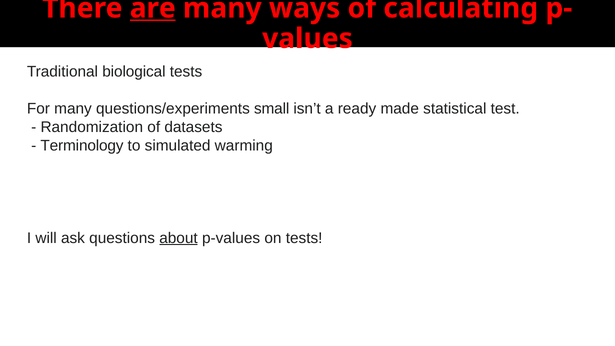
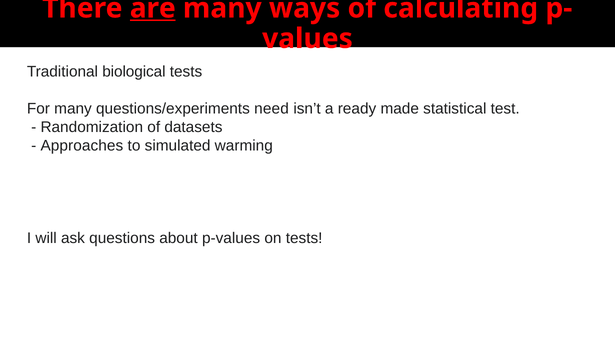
small: small -> need (272, 109)
Terminology: Terminology -> Approaches (82, 146)
about underline: present -> none (178, 238)
